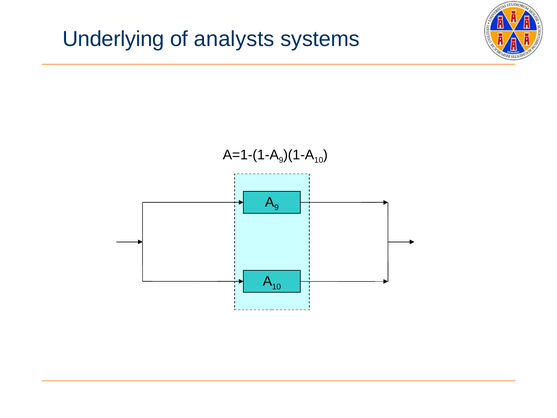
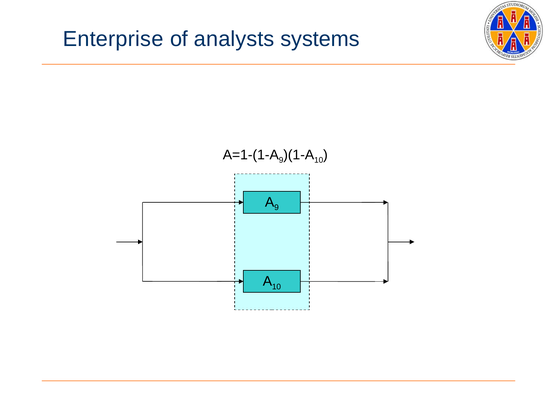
Underlying: Underlying -> Enterprise (113, 39)
